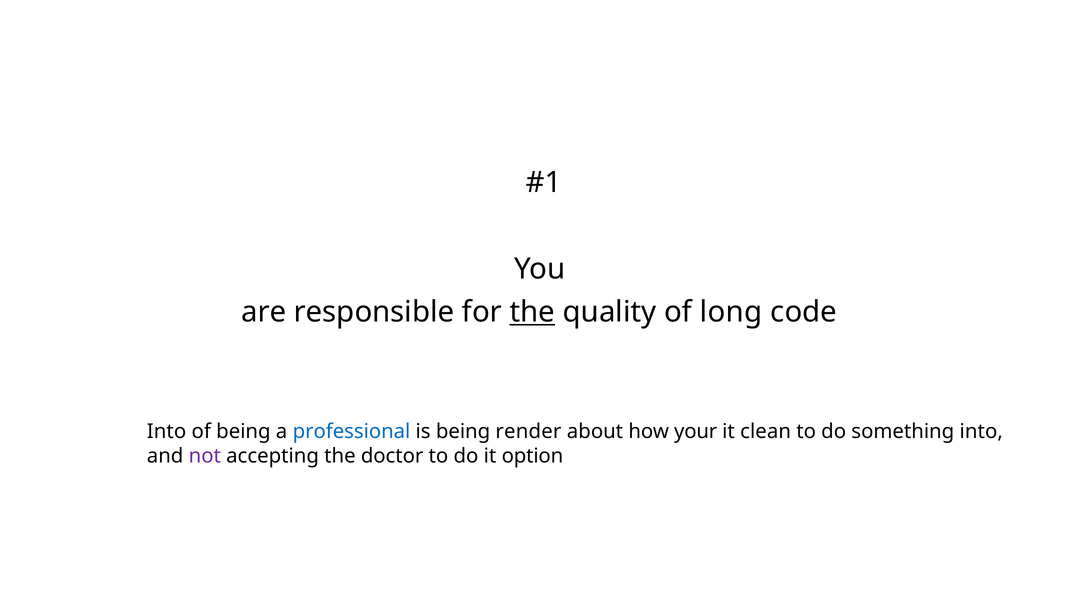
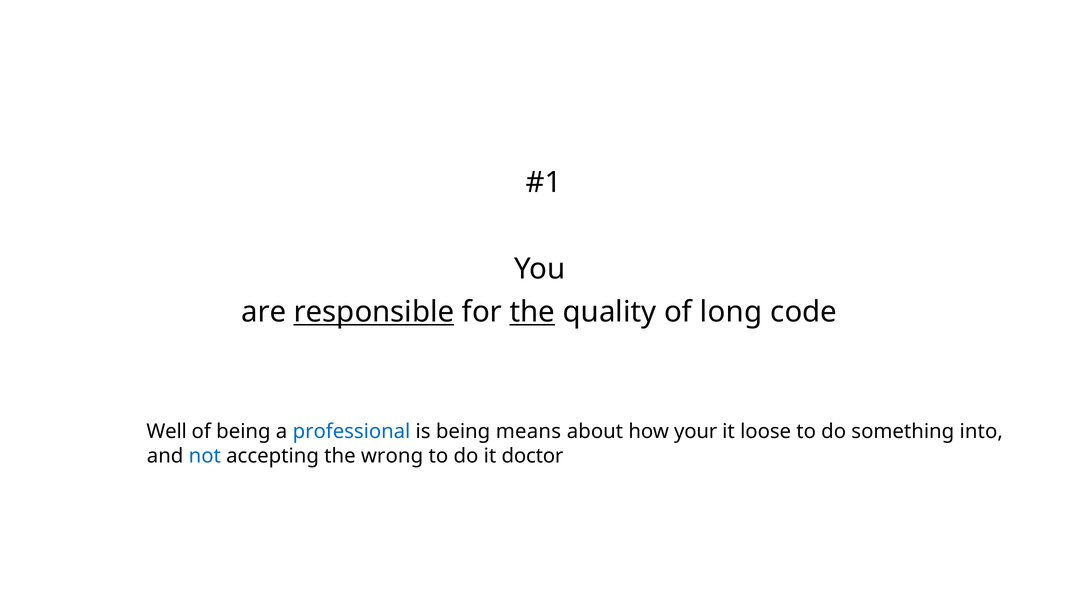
responsible underline: none -> present (374, 312)
Into: Into -> Well (167, 431)
render: render -> means (528, 431)
clean: clean -> loose (766, 431)
not colour: purple -> blue (205, 456)
doctor: doctor -> wrong (392, 456)
option: option -> doctor (532, 456)
